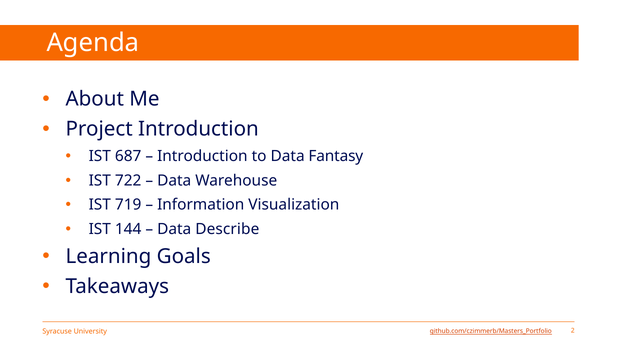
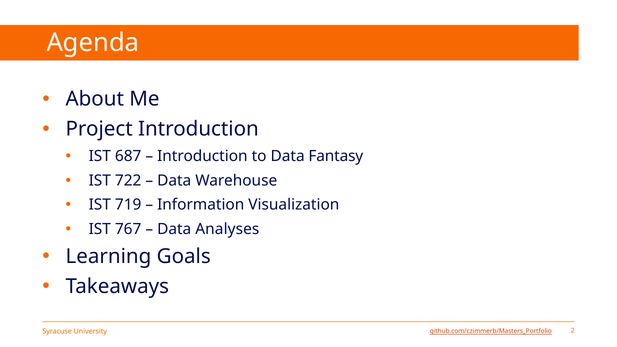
144: 144 -> 767 (128, 229)
Describe: Describe -> Analyses (227, 229)
